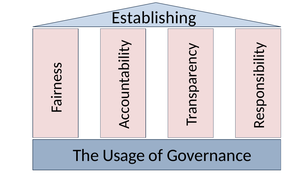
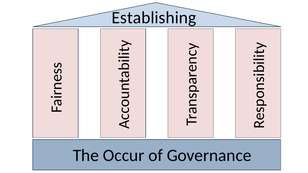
Usage: Usage -> Occur (124, 156)
